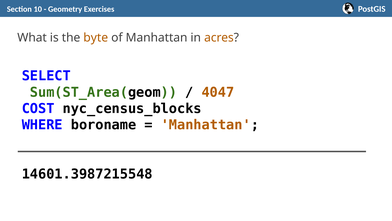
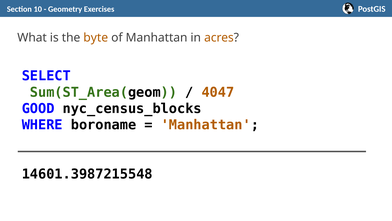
COST: COST -> GOOD (38, 108)
